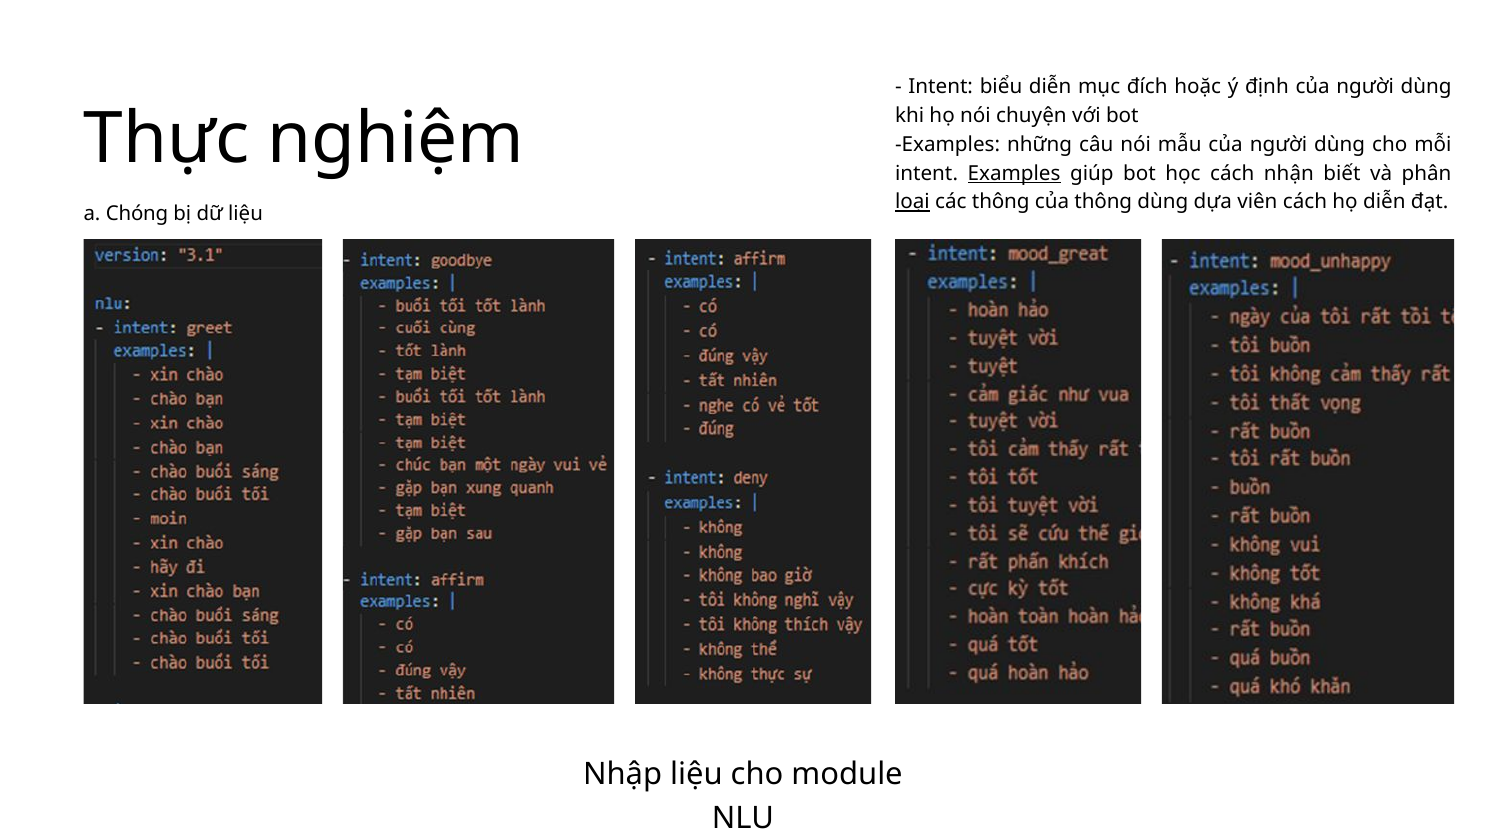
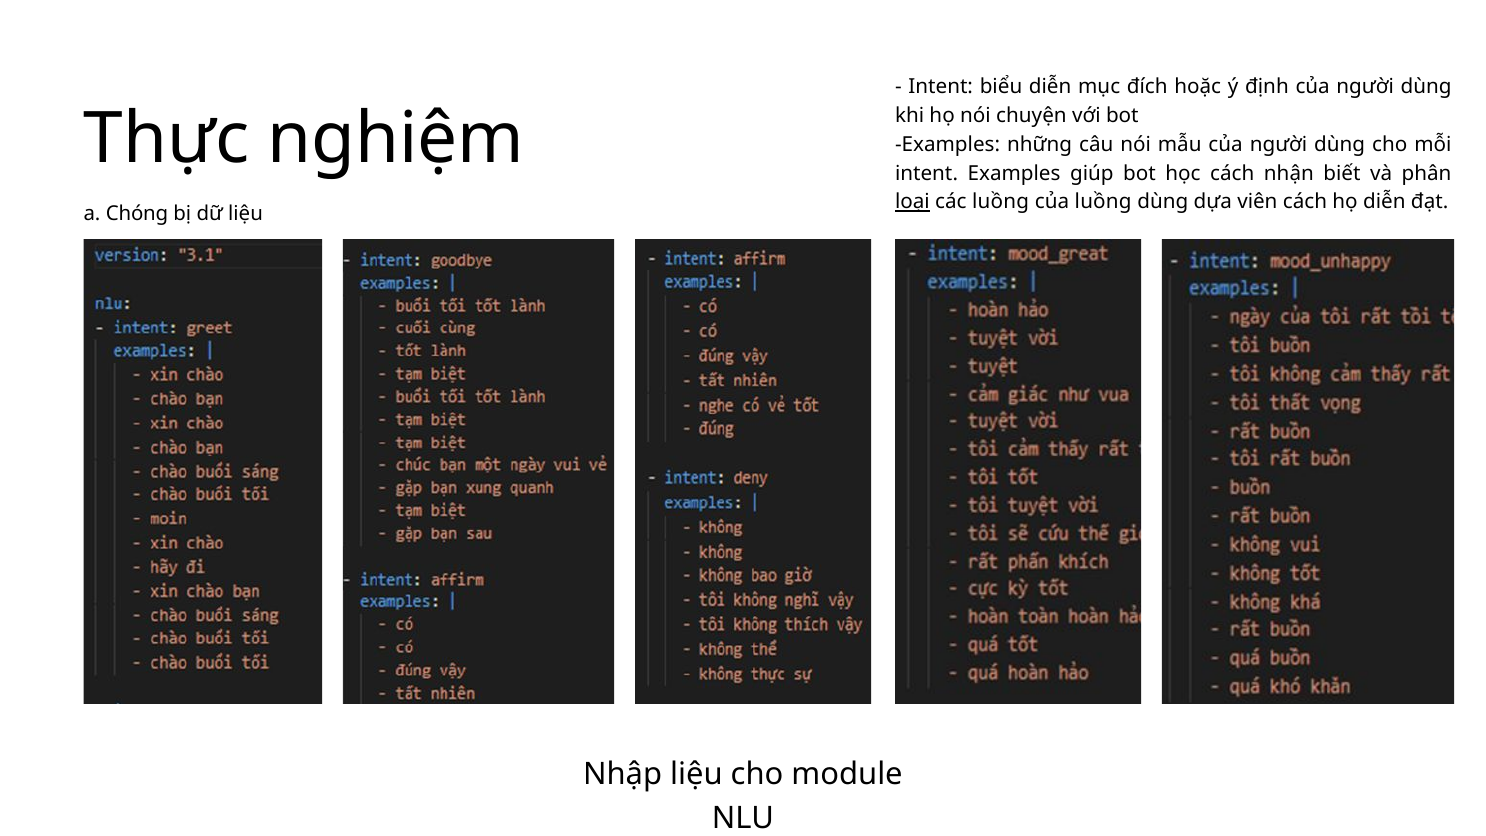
Examples underline: present -> none (1014, 173)
các thông: thông -> luồng (1001, 202)
của thông: thông -> luồng (1103, 202)
